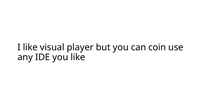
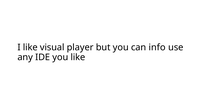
coin: coin -> info (157, 47)
